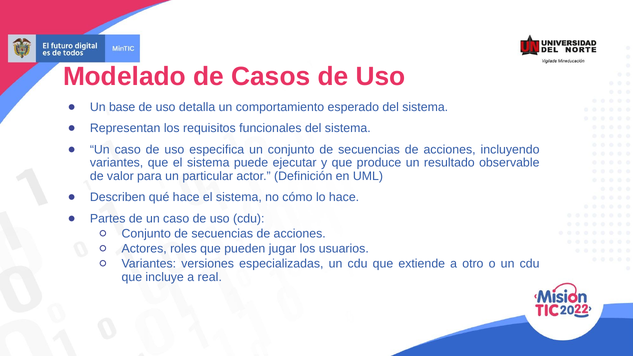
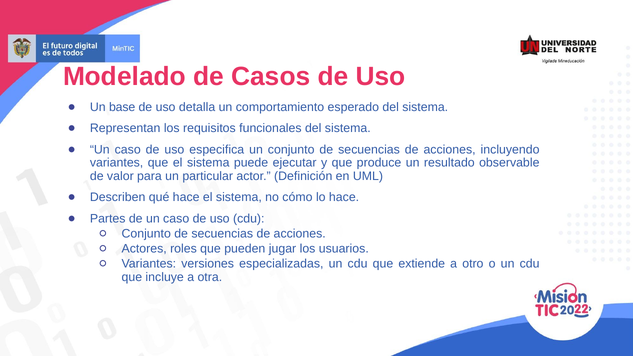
real: real -> otra (210, 277)
